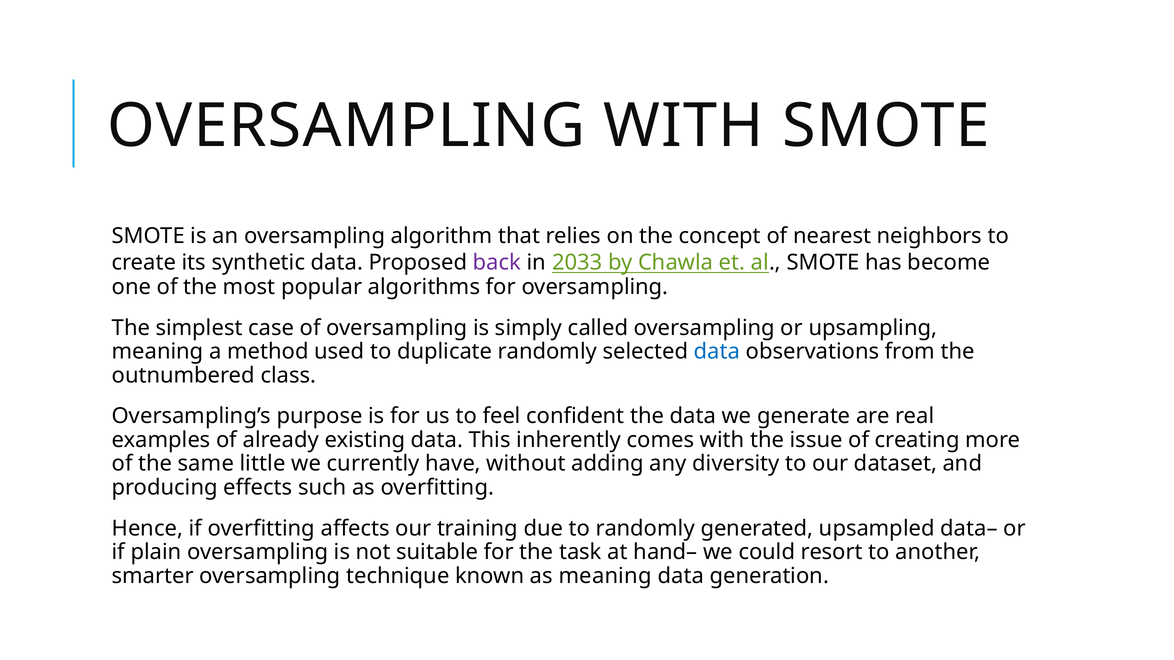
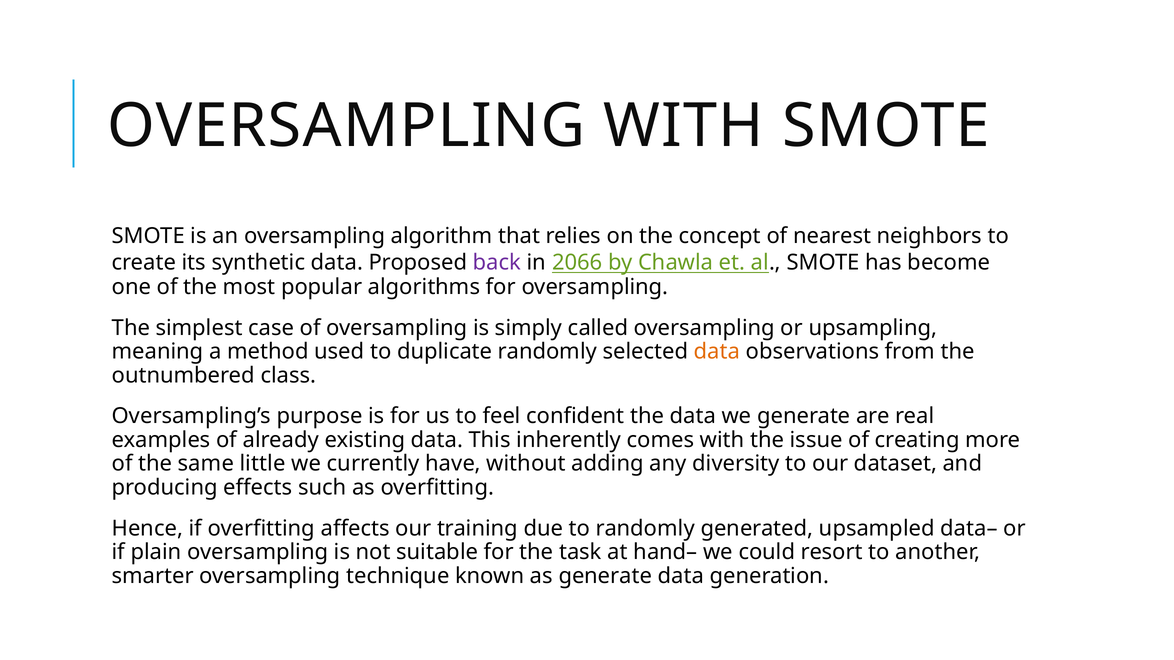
2033: 2033 -> 2066 (577, 263)
data colour: blue -> orange (717, 352)
as meaning: meaning -> generate (605, 576)
